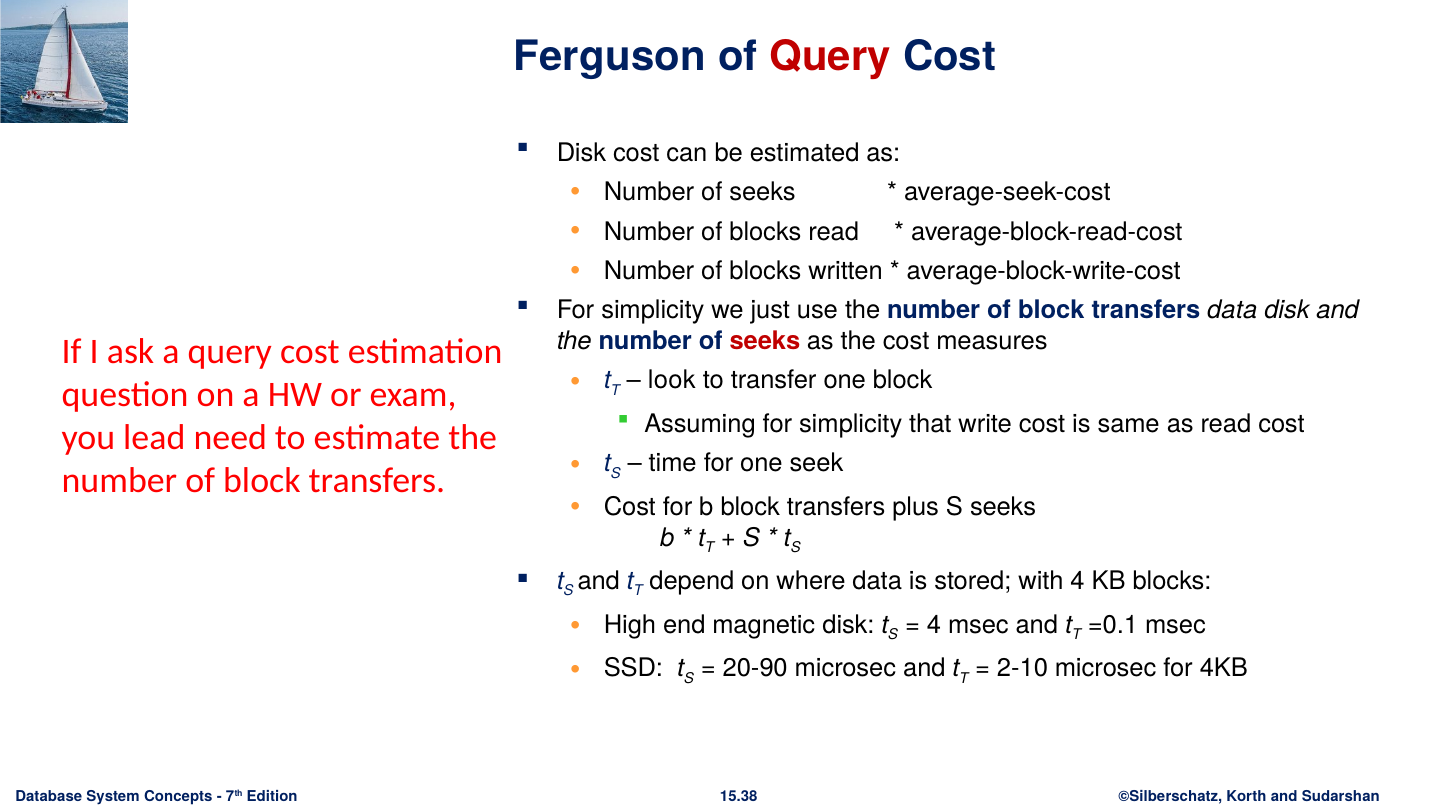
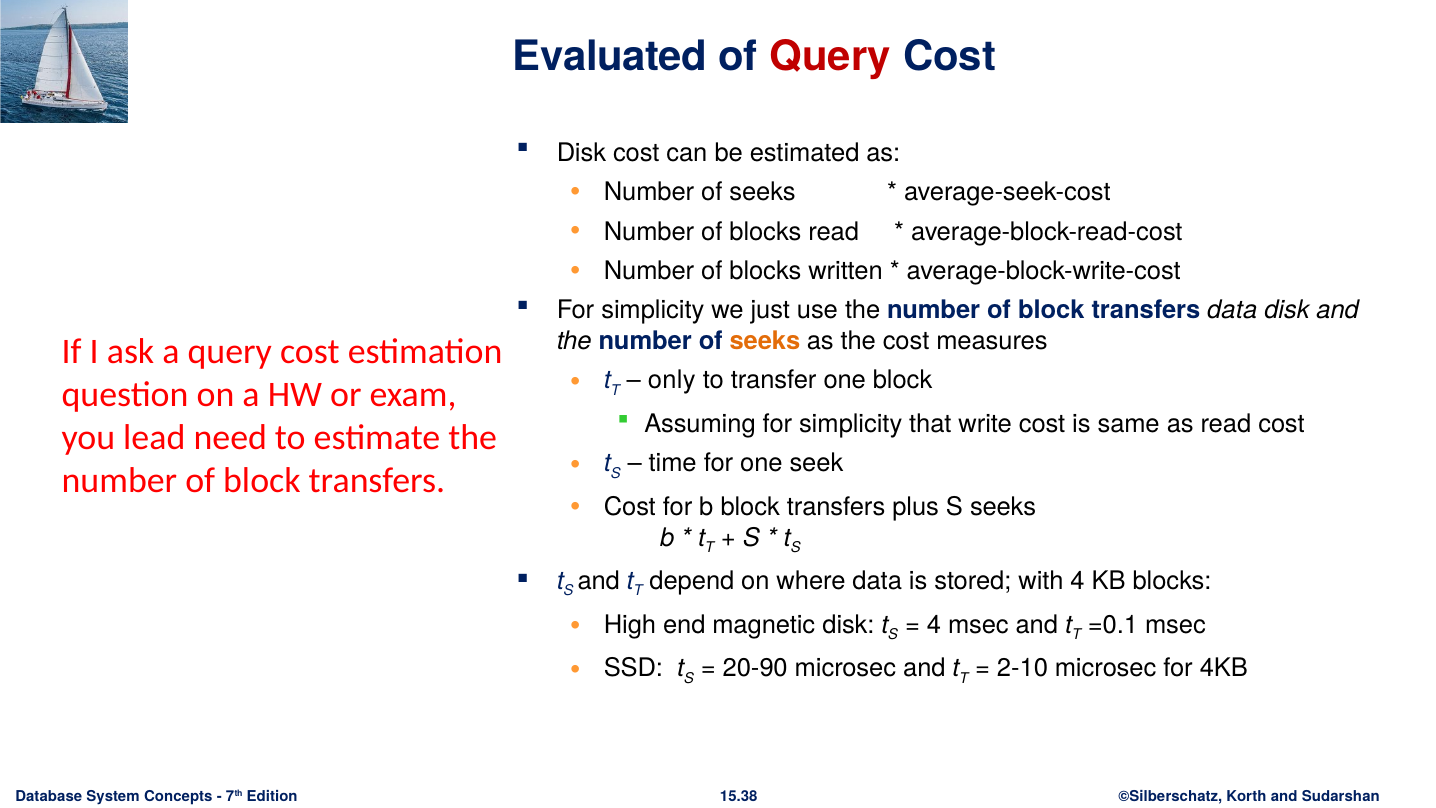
Ferguson: Ferguson -> Evaluated (610, 56)
seeks colour: red -> orange (765, 341)
look: look -> only (672, 380)
